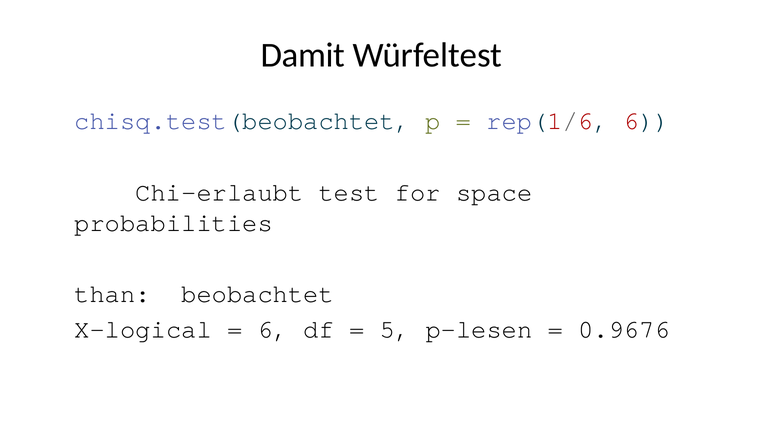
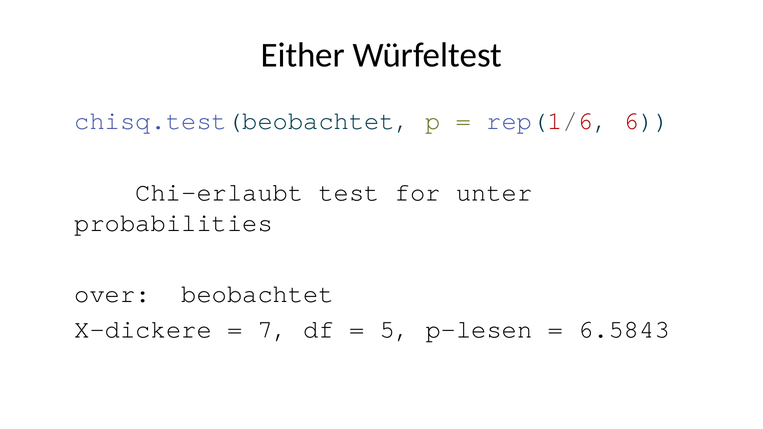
Damit: Damit -> Either (303, 55)
space: space -> unter (494, 192)
than: than -> over (113, 294)
X-logical: X-logical -> X-dickere (143, 330)
6: 6 -> 7 (273, 330)
0.9676: 0.9676 -> 6.5843 (624, 330)
